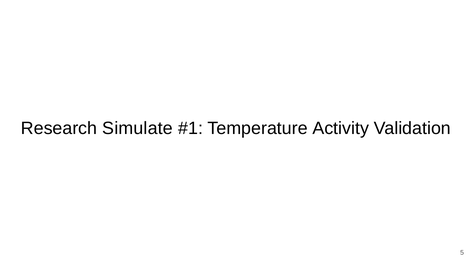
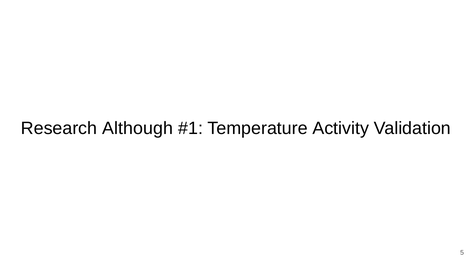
Simulate: Simulate -> Although (138, 128)
